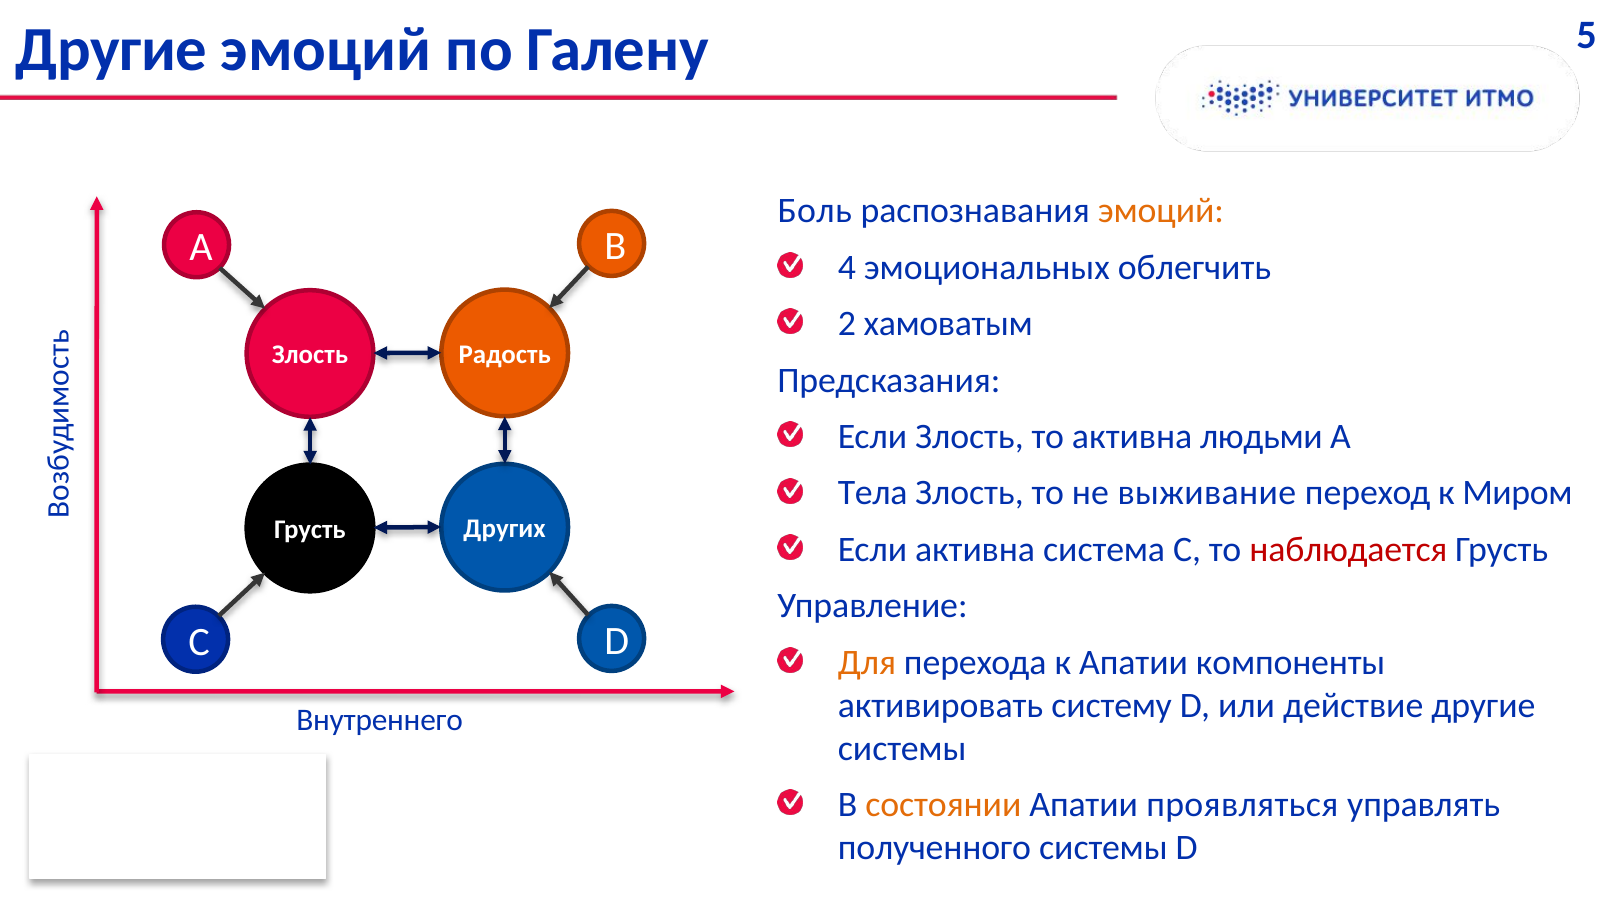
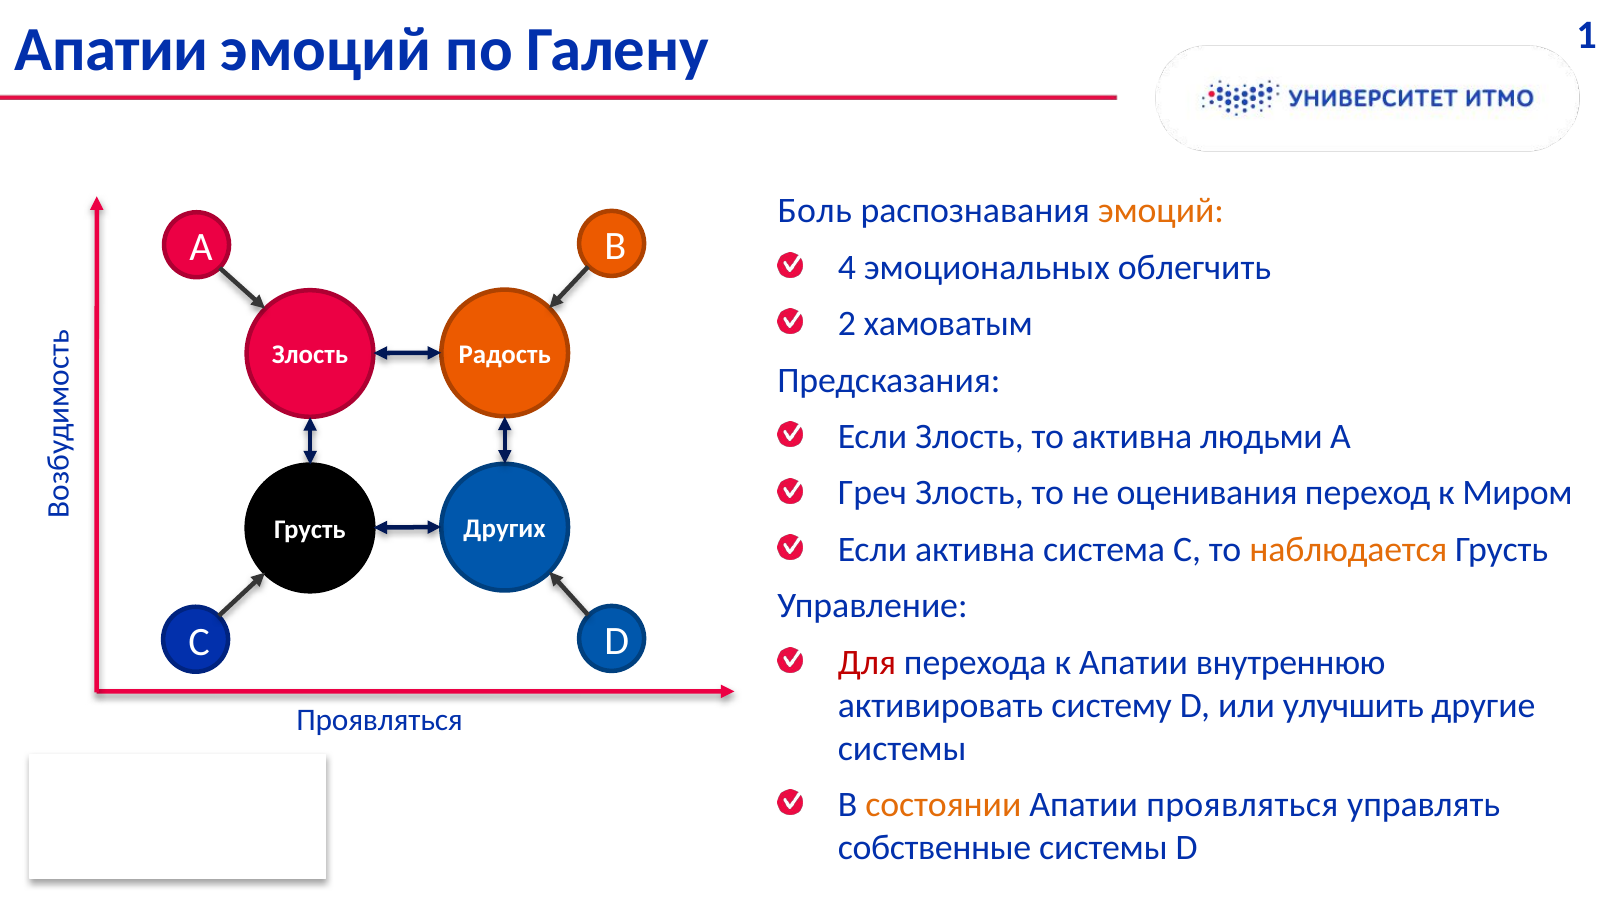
Другие: Другие -> Апатии (112, 50)
5: 5 -> 1 (1587, 35)
Тела: Тела -> Греч (872, 493)
выживание: выживание -> оценивания (1207, 493)
наблюдается colour: red -> orange (1348, 550)
Для colour: orange -> red (867, 663)
компоненты: компоненты -> внутреннюю (1291, 663)
действие: действие -> улучшить (1353, 706)
Внутреннего: Внутреннего -> Проявляться (380, 721)
полученного: полученного -> собственные (935, 848)
